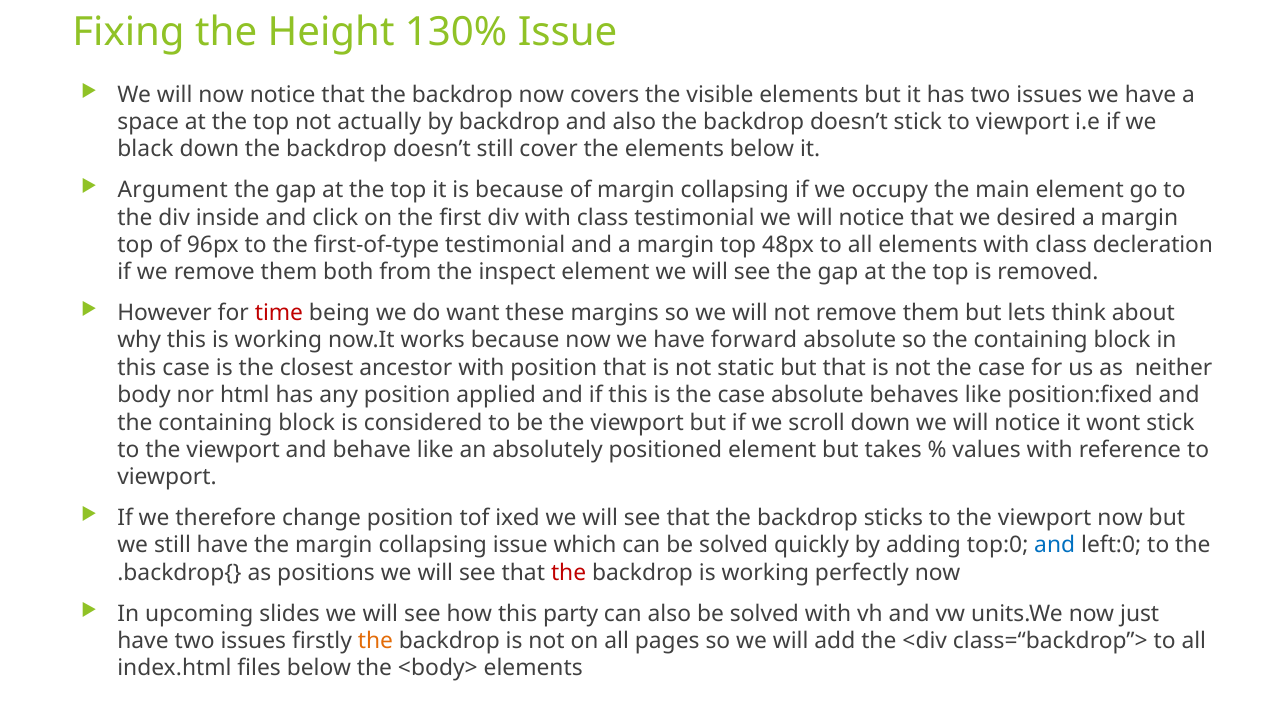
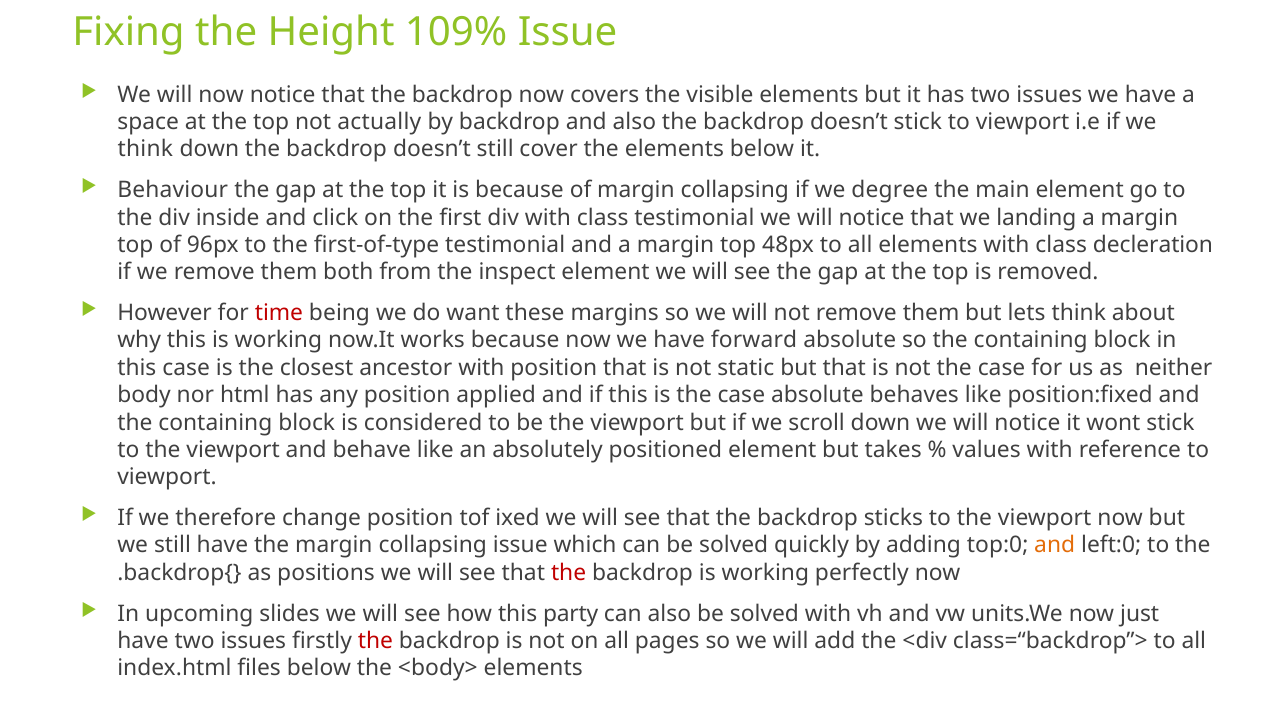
130%: 130% -> 109% (456, 32)
black: black -> think (145, 149)
Argument: Argument -> Behaviour (173, 190)
occupy: occupy -> degree (890, 190)
desired: desired -> landing (1036, 218)
and colour: blue -> orange (1055, 545)
the colour: orange -> red (375, 641)
